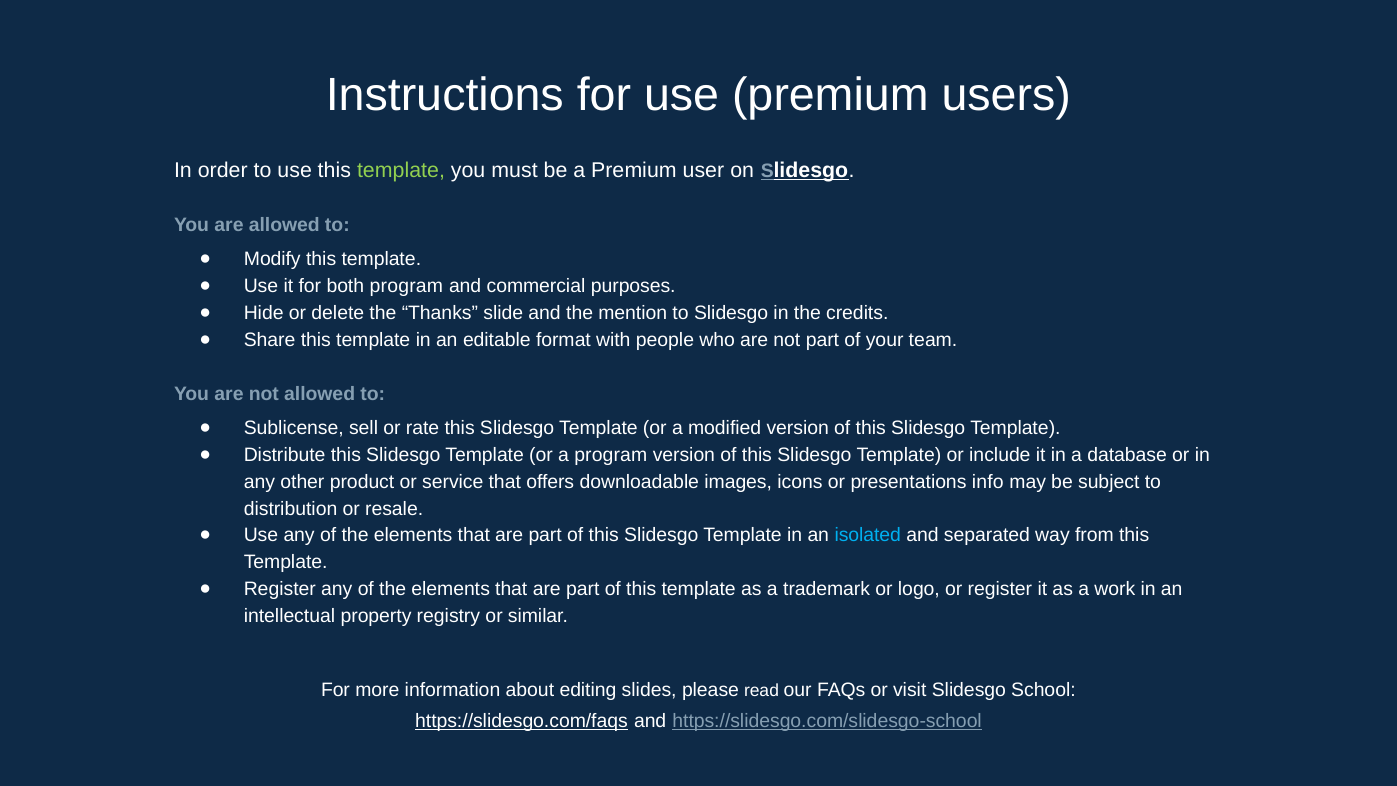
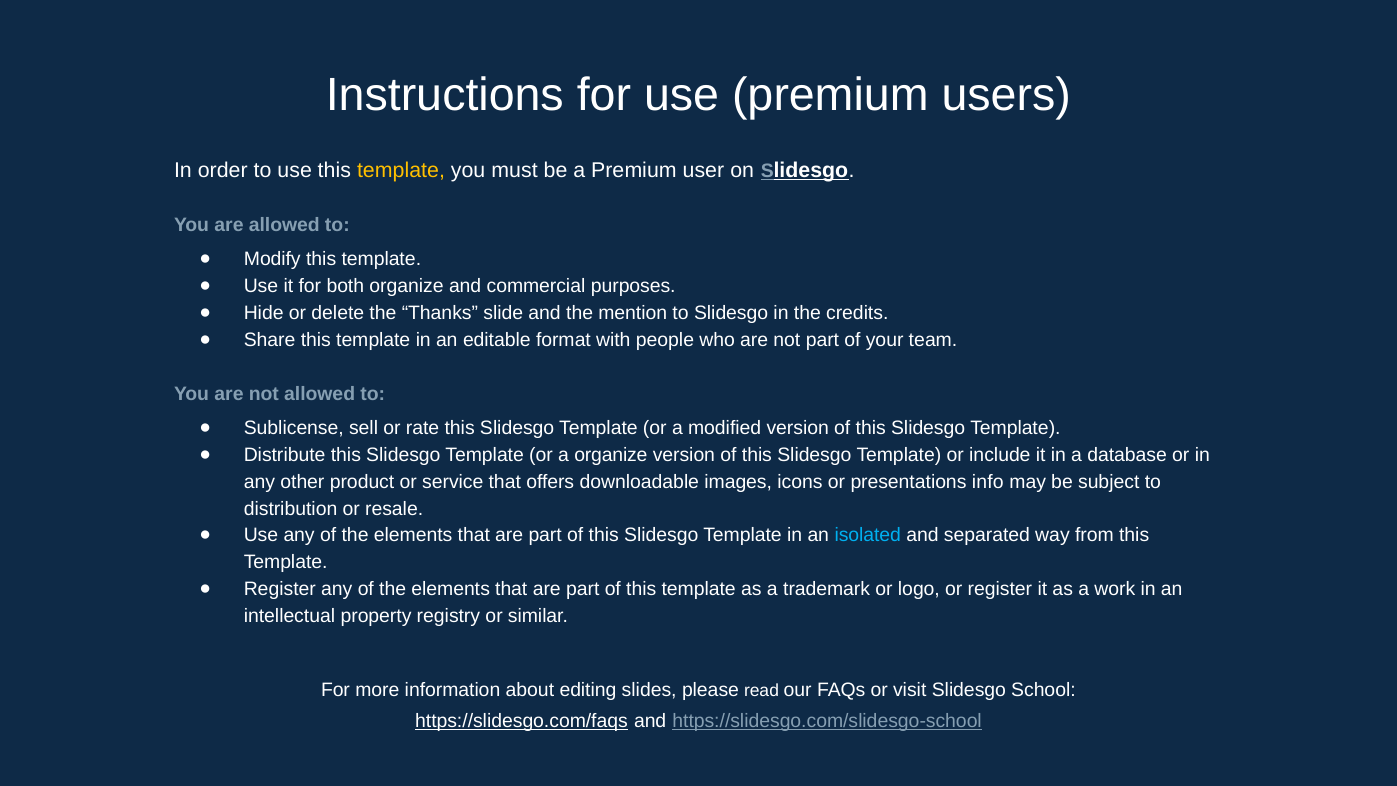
template colour: light green -> yellow (401, 170)
both program: program -> organize (407, 286)
a program: program -> organize (611, 455)
